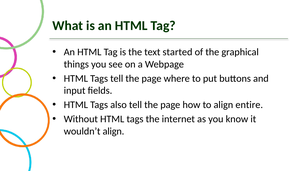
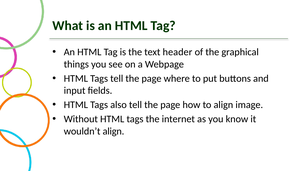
started: started -> header (177, 52)
entire: entire -> image (249, 105)
